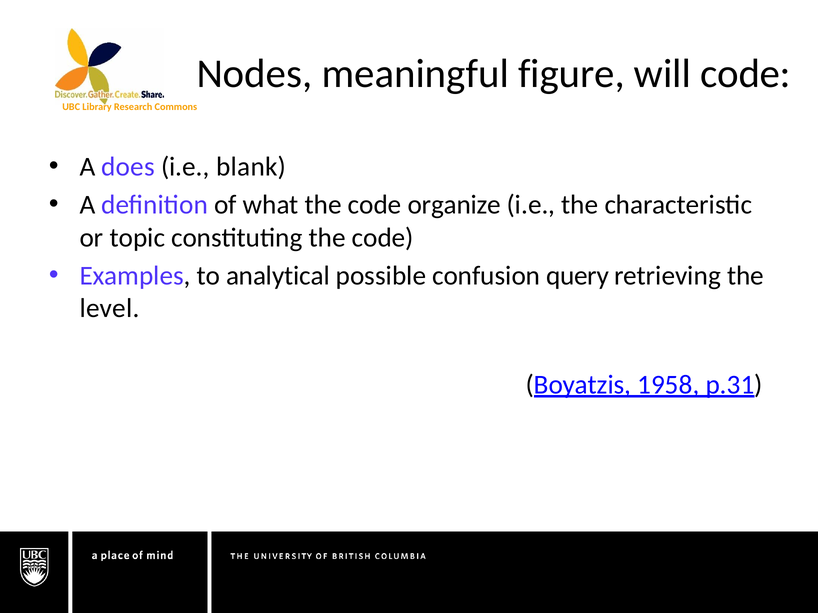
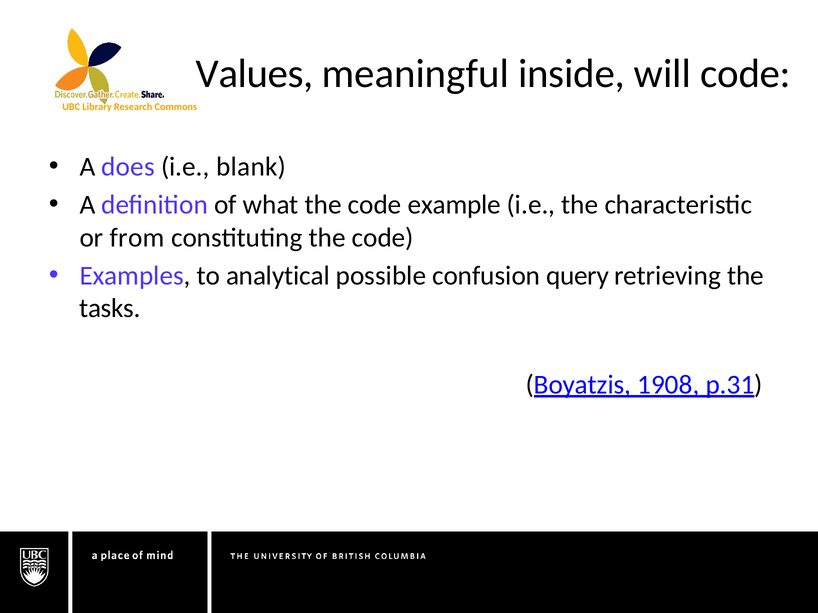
Nodes: Nodes -> Values (255, 74)
figure: figure -> inside (571, 74)
organize: organize -> example (454, 205)
topic: topic -> from (137, 238)
level: level -> tasks (110, 309)
1958: 1958 -> 1908 (668, 385)
